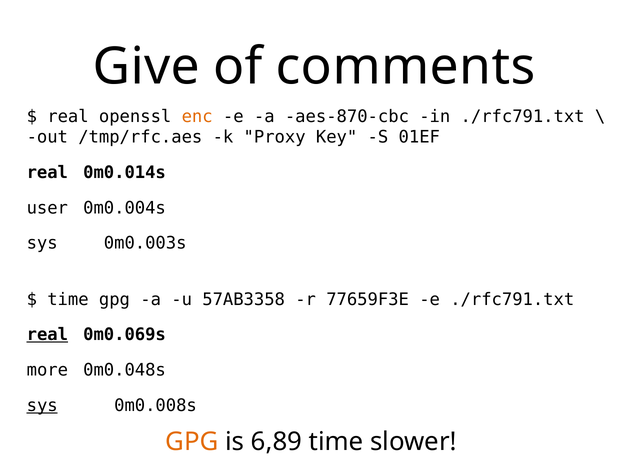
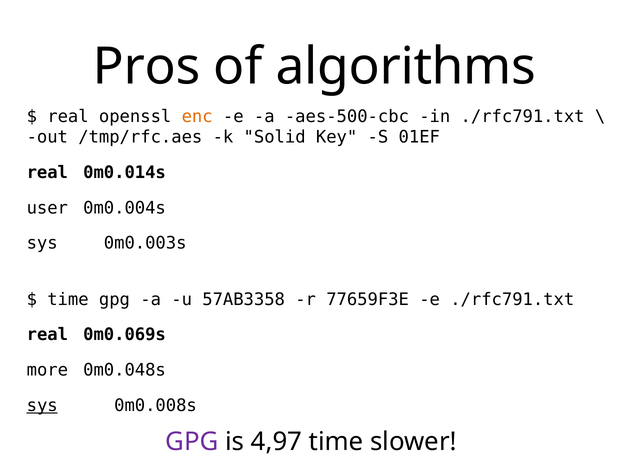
Give: Give -> Pros (147, 67)
comments: comments -> algorithms (406, 67)
aes-870-cbc: aes-870-cbc -> aes-500-cbc (347, 116)
Proxy: Proxy -> Solid (275, 137)
real underline: present -> none (47, 335)
GPG colour: orange -> purple (192, 441)
6,89: 6,89 -> 4,97 (276, 441)
